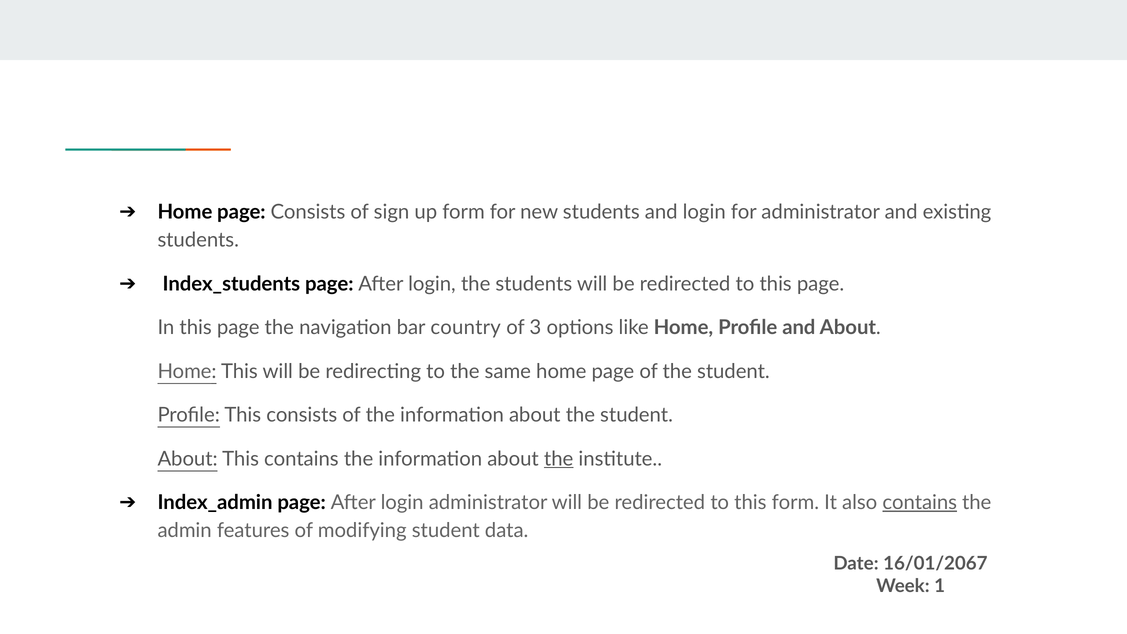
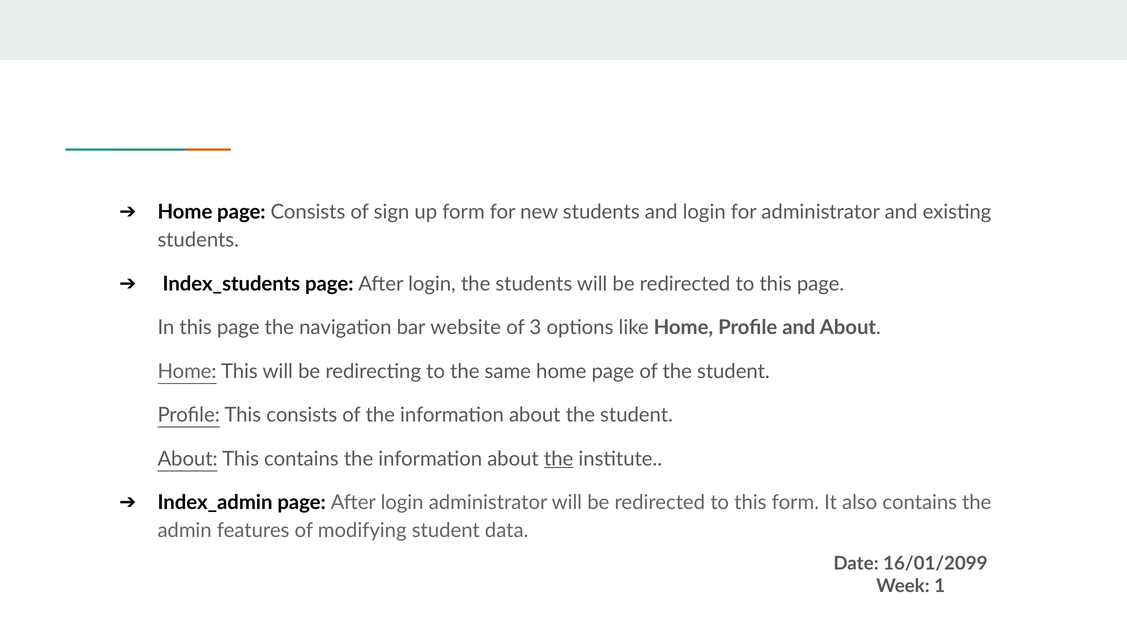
country: country -> website (466, 328)
contains underline: present -> none (920, 503)
16/01/2067: 16/01/2067 -> 16/01/2099 (935, 563)
